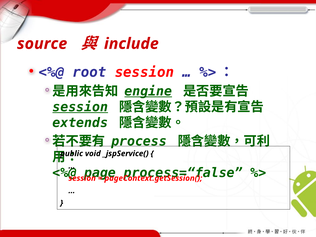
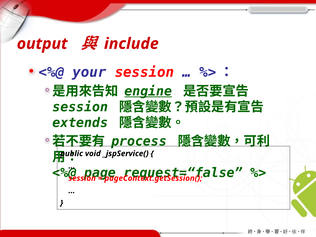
source: source -> output (42, 44)
root: root -> your (89, 72)
session underline: present -> none (80, 107)
process=“false: process=“false -> request=“false (183, 173)
